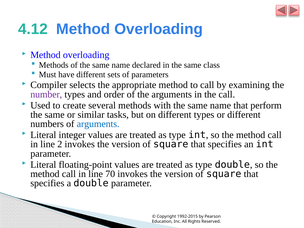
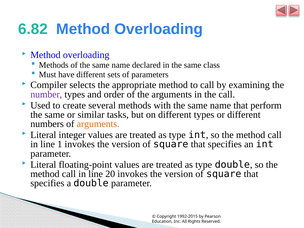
4.12: 4.12 -> 6.82 (33, 29)
arguments colour: blue -> orange (98, 124)
2: 2 -> 1 (60, 144)
70: 70 -> 20 (110, 174)
